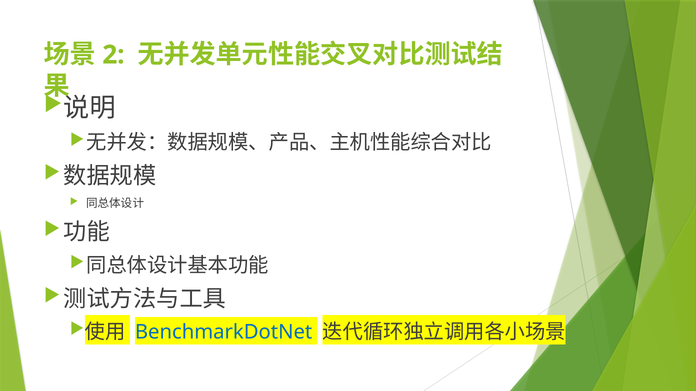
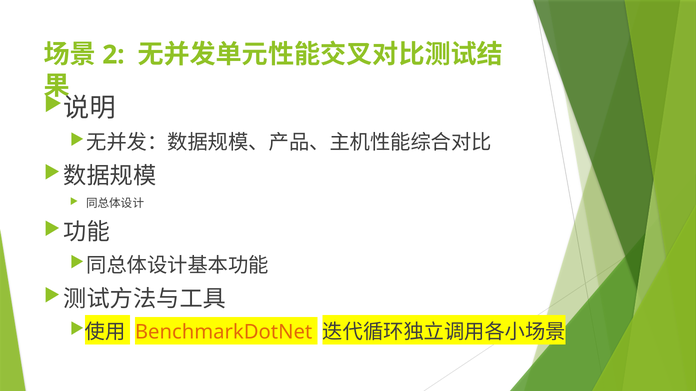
BenchmarkDotNet colour: blue -> orange (224, 332)
